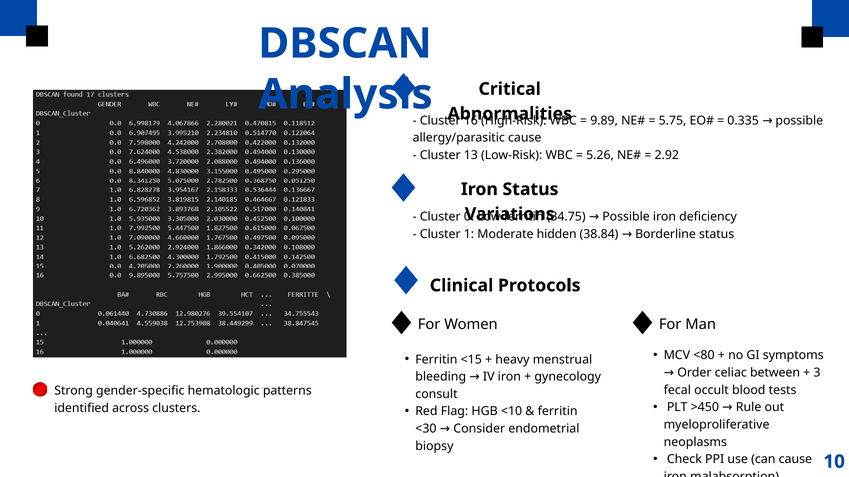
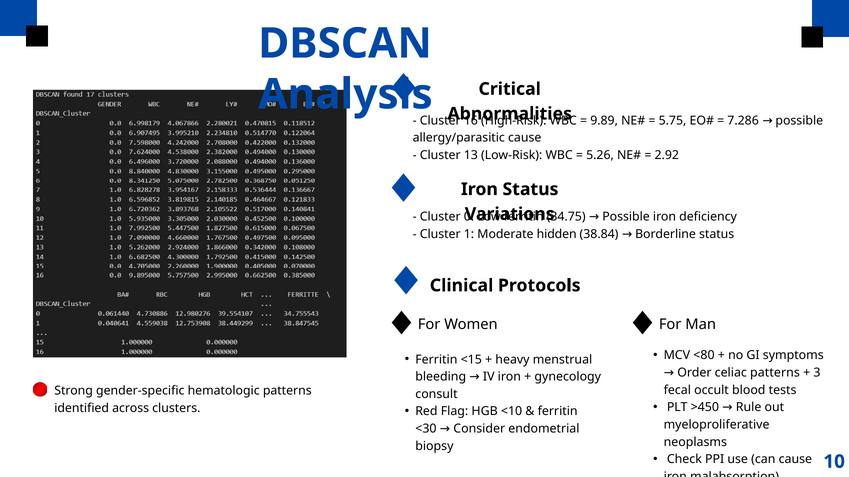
0.335: 0.335 -> 7.286 (743, 121)
celiac between: between -> patterns (775, 373)
